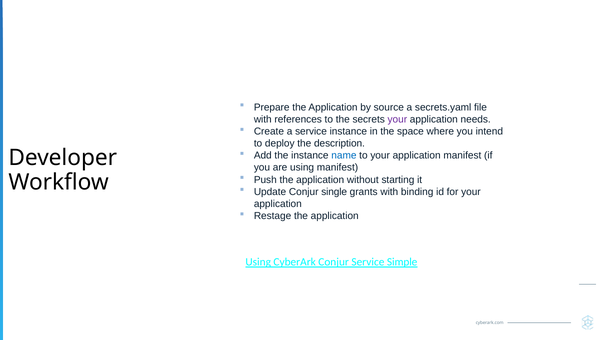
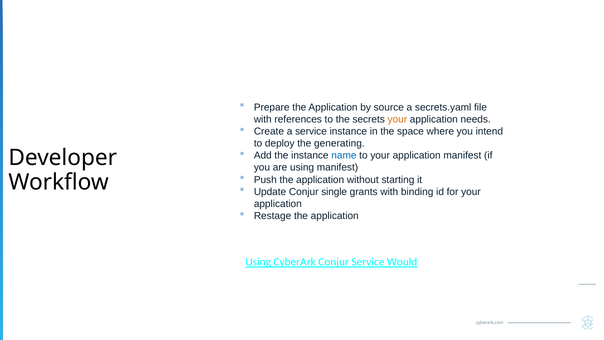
your colour: purple -> orange (397, 119)
description: description -> generating (339, 143)
Simple: Simple -> Would (402, 262)
